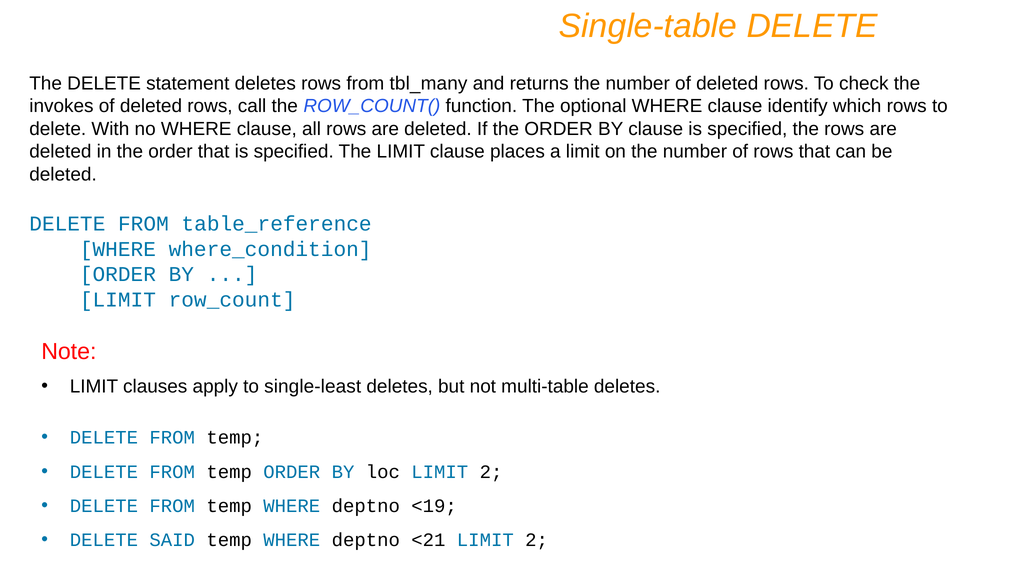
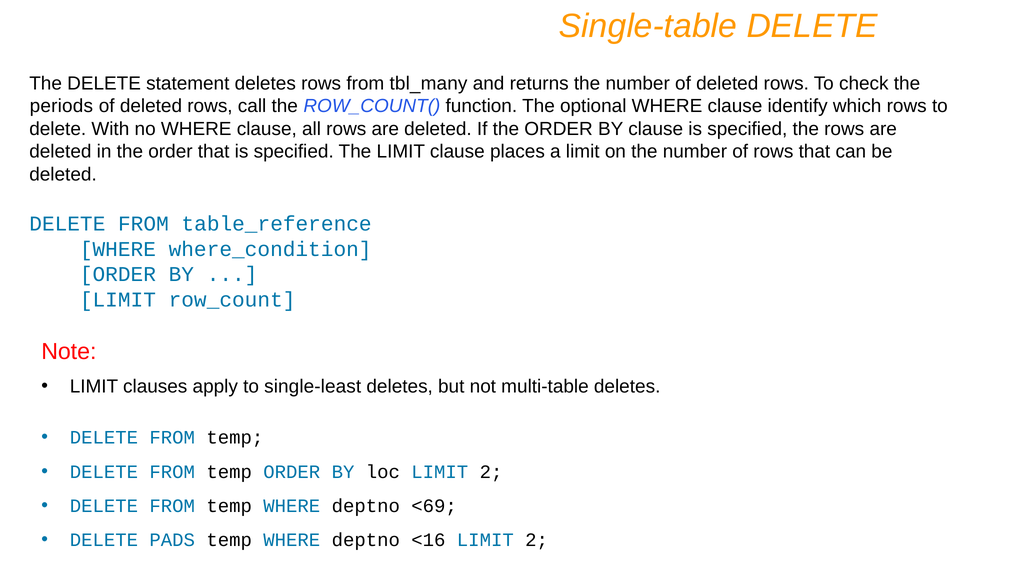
invokes: invokes -> periods (61, 106)
<19: <19 -> <69 (434, 506)
SAID: SAID -> PADS (172, 540)
<21: <21 -> <16 (428, 540)
